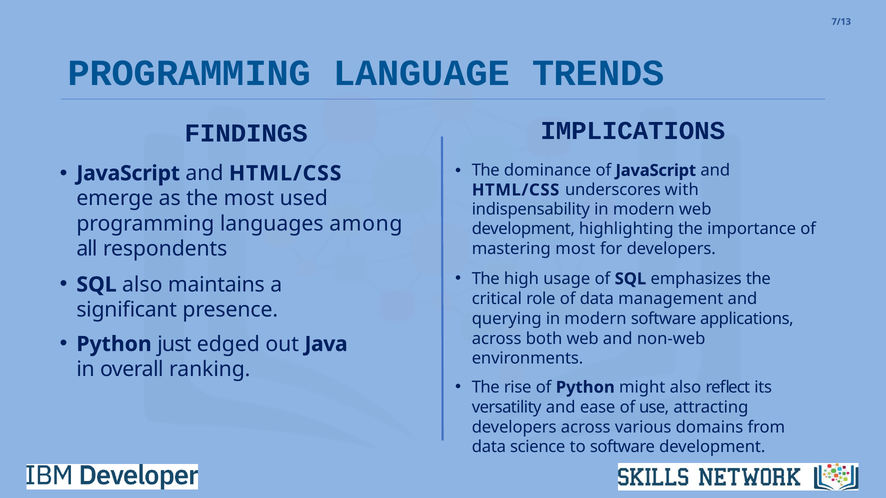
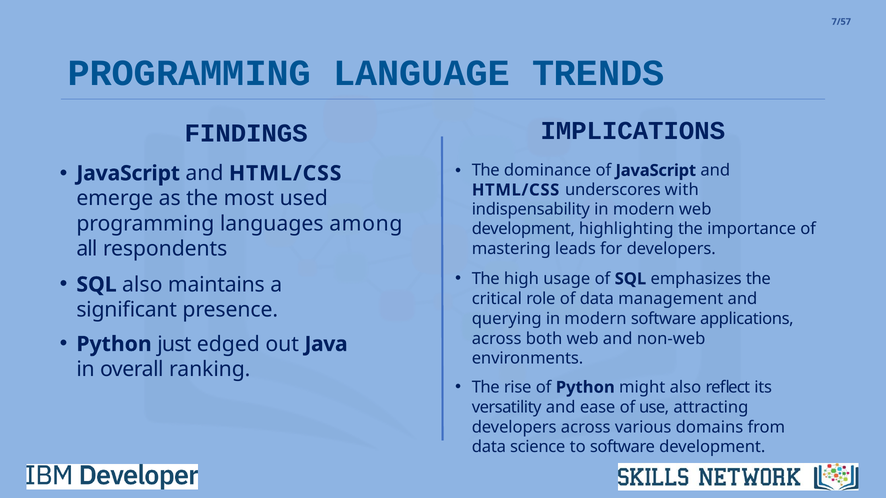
7/13: 7/13 -> 7/57 (841, 22)
mastering most: most -> leads (575, 249)
